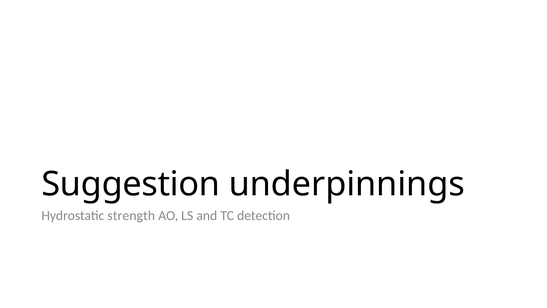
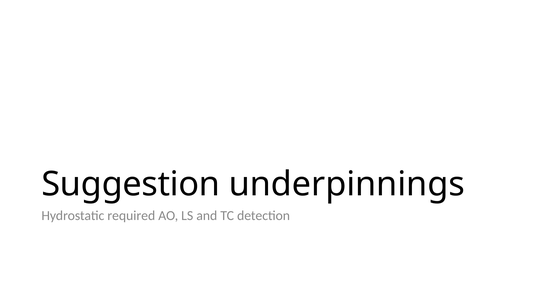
strength: strength -> required (131, 215)
